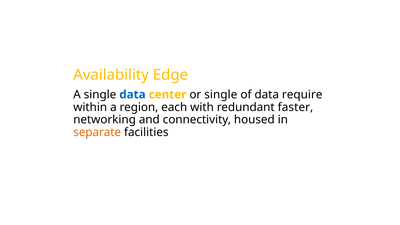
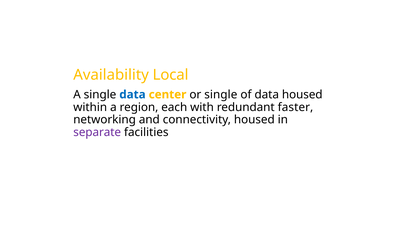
Edge: Edge -> Local (171, 75)
data require: require -> housed (302, 95)
separate colour: orange -> purple (97, 132)
